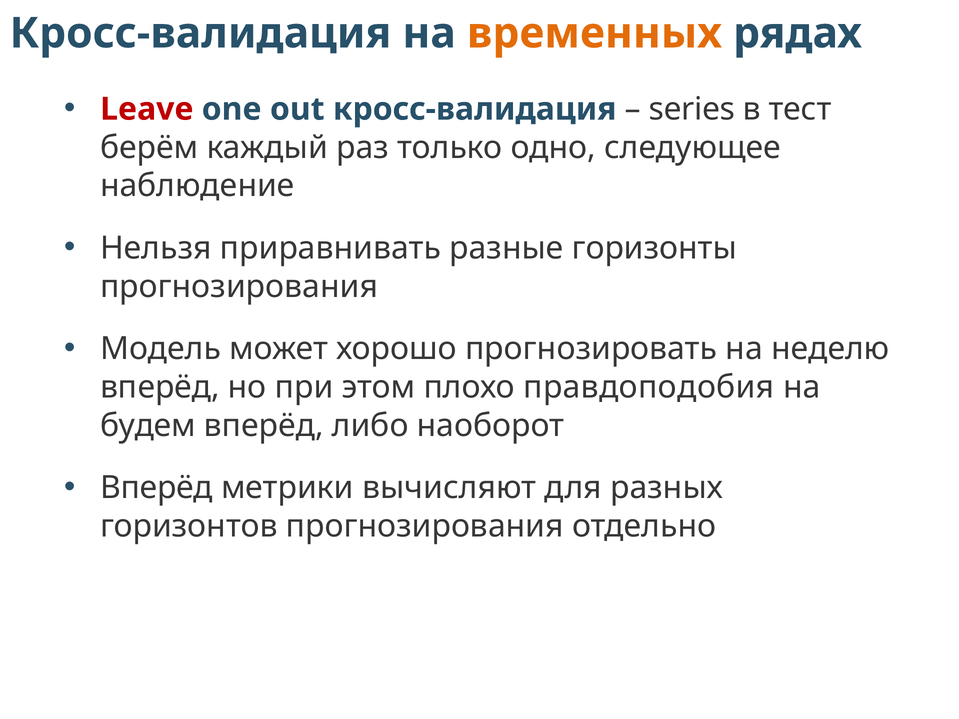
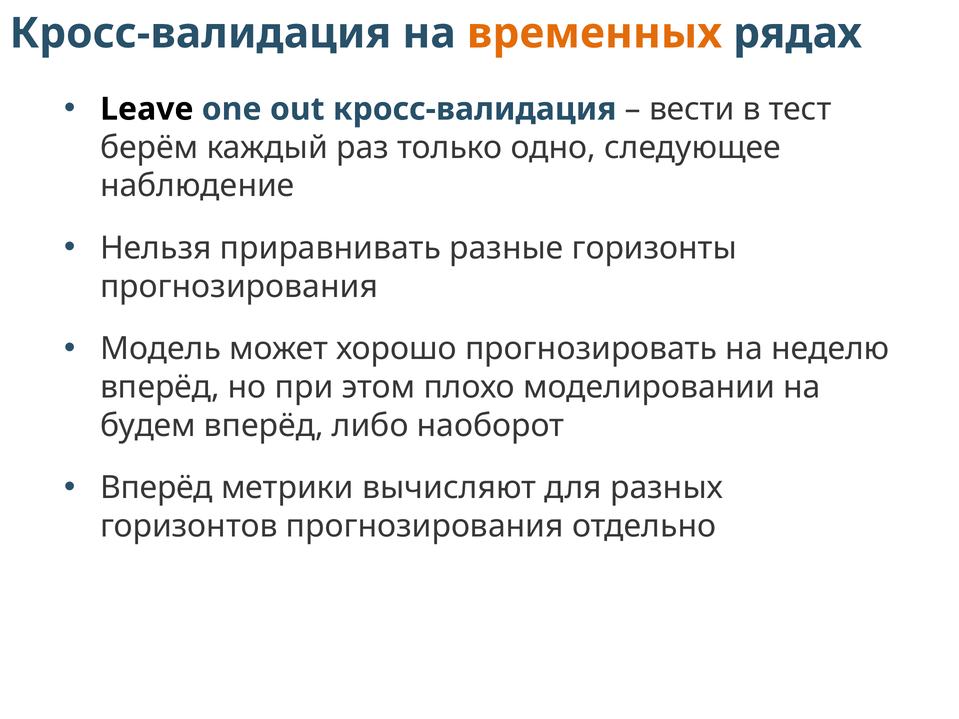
Leave colour: red -> black (147, 109)
series: series -> вести (692, 109)
правдоподобия: правдоподобия -> моделировании (649, 387)
